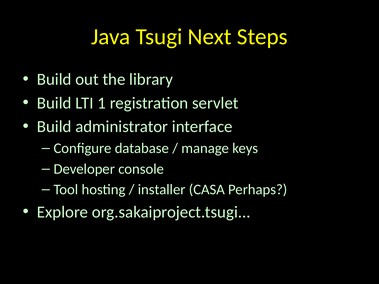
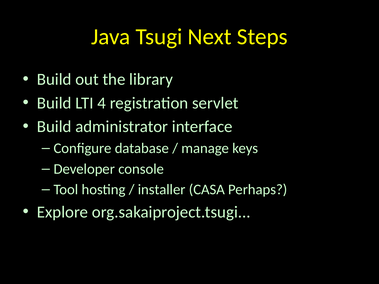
1: 1 -> 4 (102, 103)
